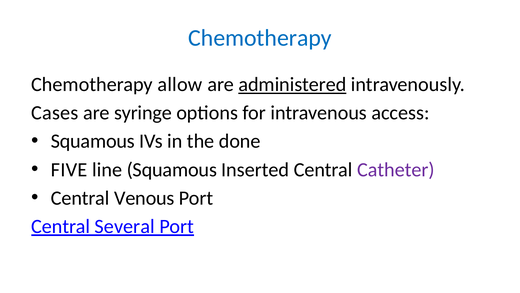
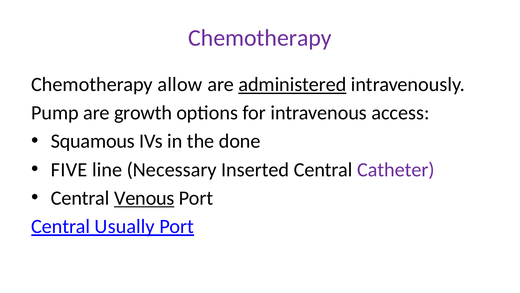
Chemotherapy colour: blue -> purple (260, 38)
Cases: Cases -> Pump (55, 113)
syringe: syringe -> growth (143, 113)
line Squamous: Squamous -> Necessary (172, 169)
Venous underline: none -> present (144, 198)
Several: Several -> Usually (125, 226)
